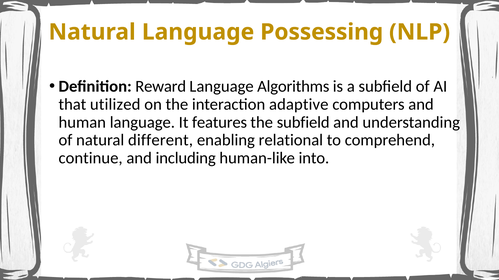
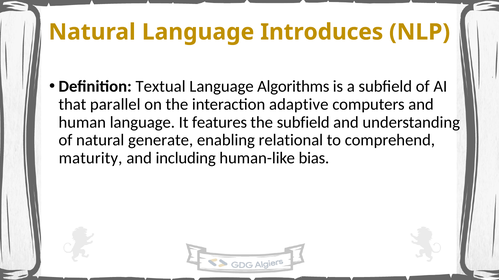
Possessing: Possessing -> Introduces (322, 32)
Reward: Reward -> Textual (161, 87)
utilized: utilized -> parallel (115, 105)
different: different -> generate (161, 141)
continue: continue -> maturity (91, 158)
into: into -> bias (314, 158)
